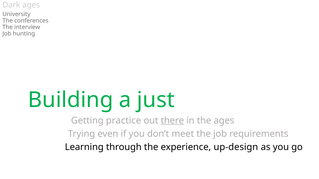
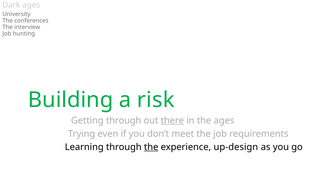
just: just -> risk (156, 100)
Getting practice: practice -> through (124, 121)
the underline: none -> present (151, 147)
